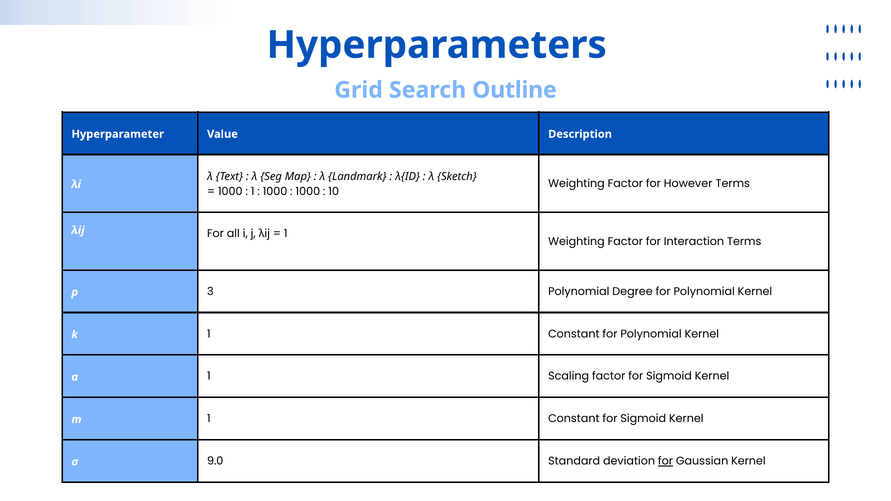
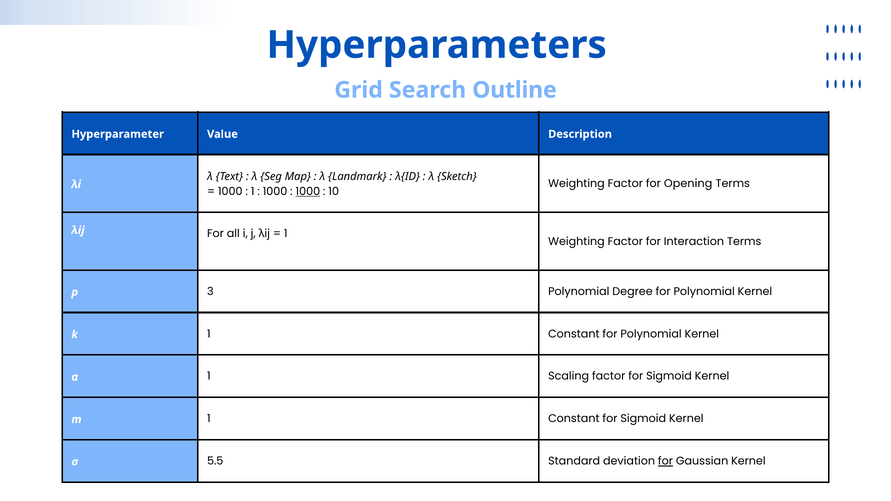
However: However -> Opening (688, 184)
1000 underline: none -> present (308, 191)
9.0: 9.0 -> 5.5 (215, 461)
